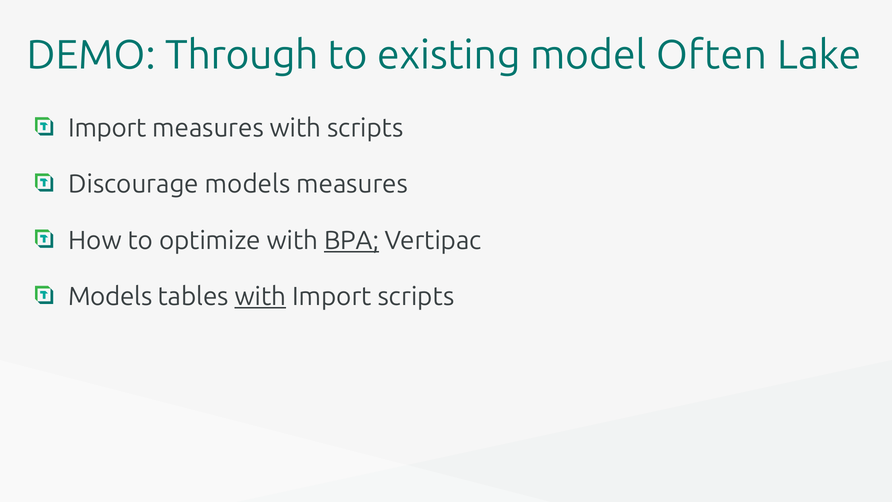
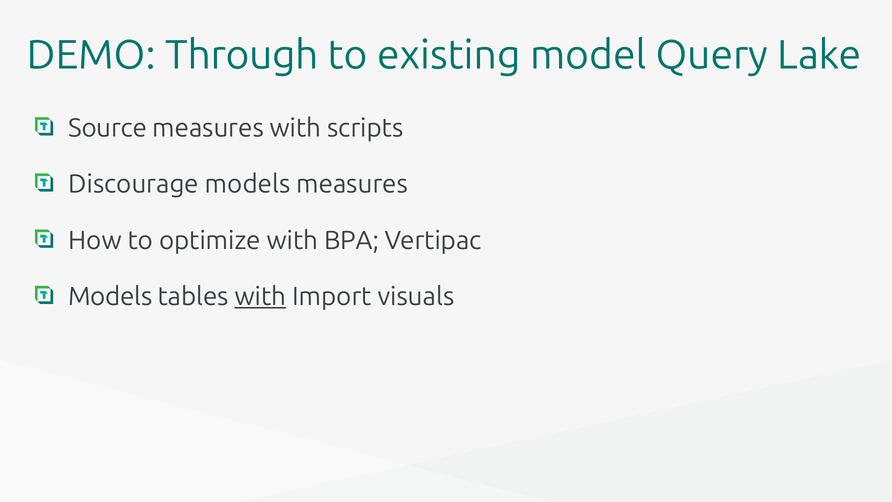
Often: Often -> Query (712, 55)
Import: Import -> Source (108, 128)
BPA underline: present -> none (352, 240)
Import scripts: scripts -> visuals (416, 297)
